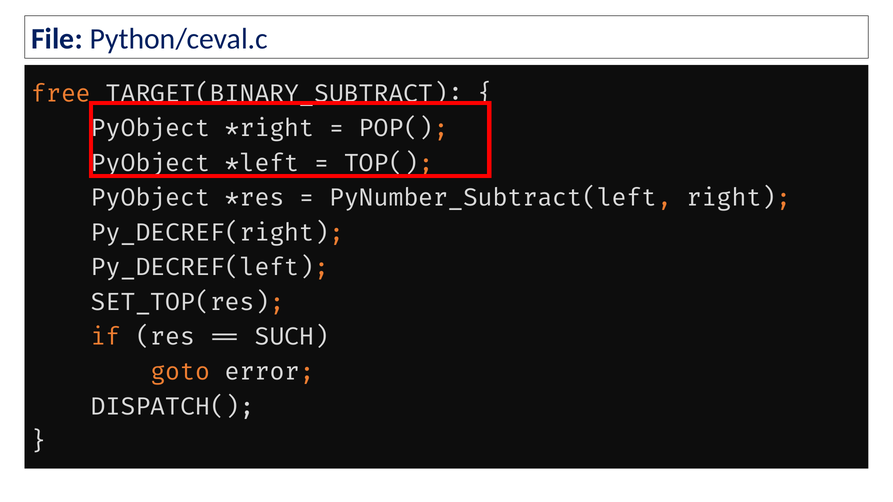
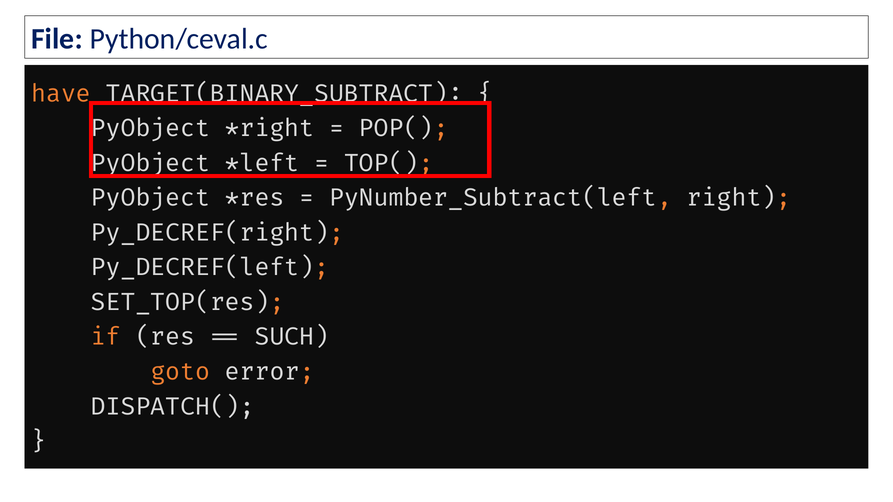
free: free -> have (61, 94)
